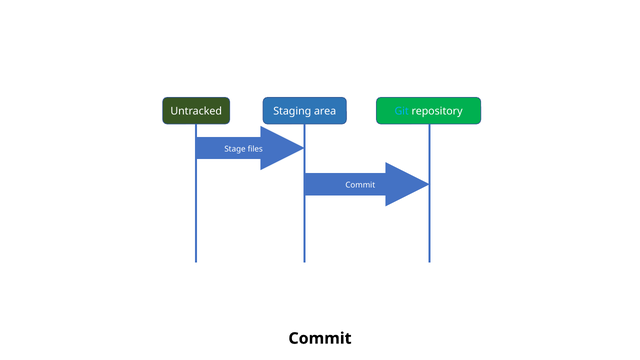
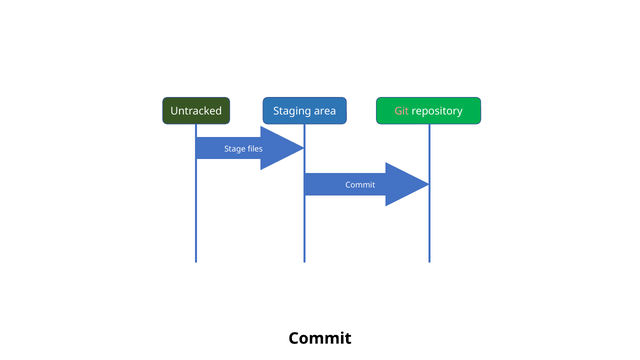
Git colour: light blue -> pink (402, 111)
